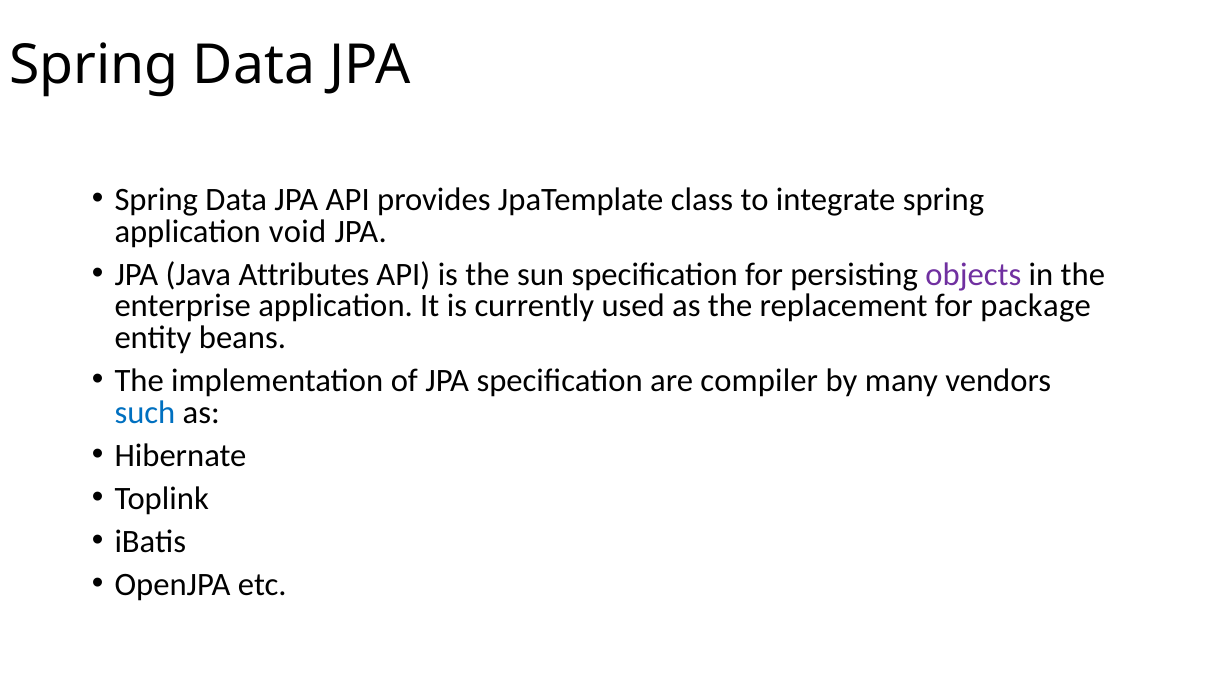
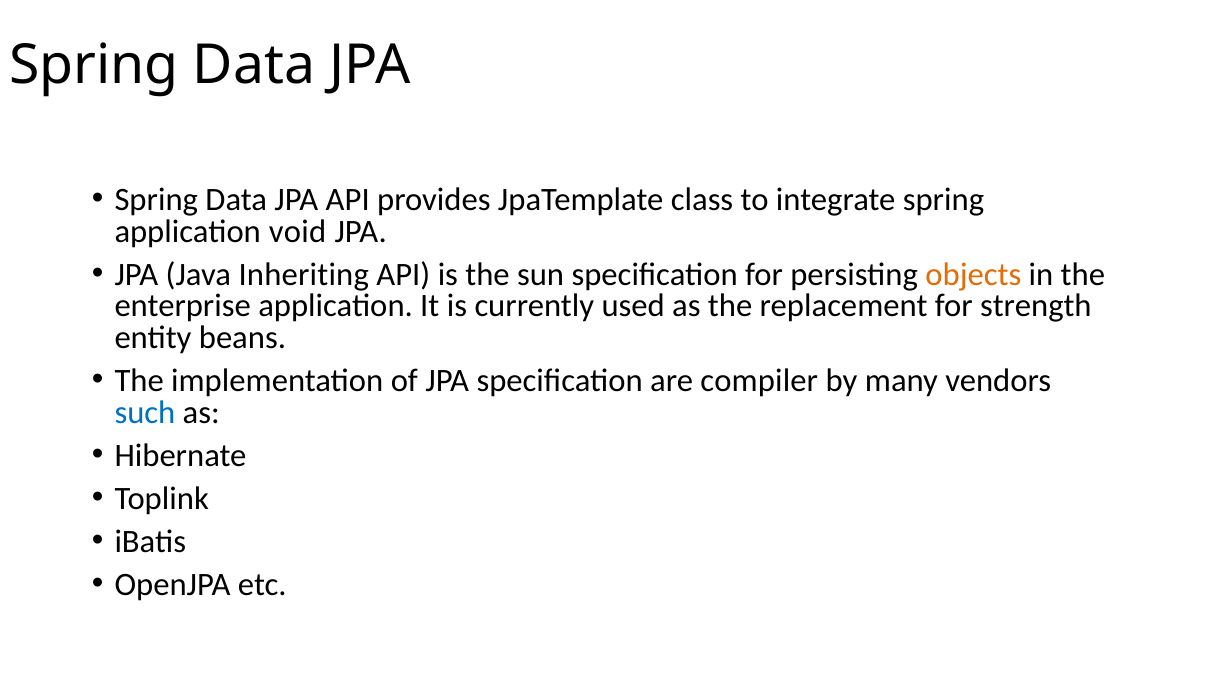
Attributes: Attributes -> Inheriting (304, 274)
objects colour: purple -> orange (973, 274)
package: package -> strength (1036, 306)
